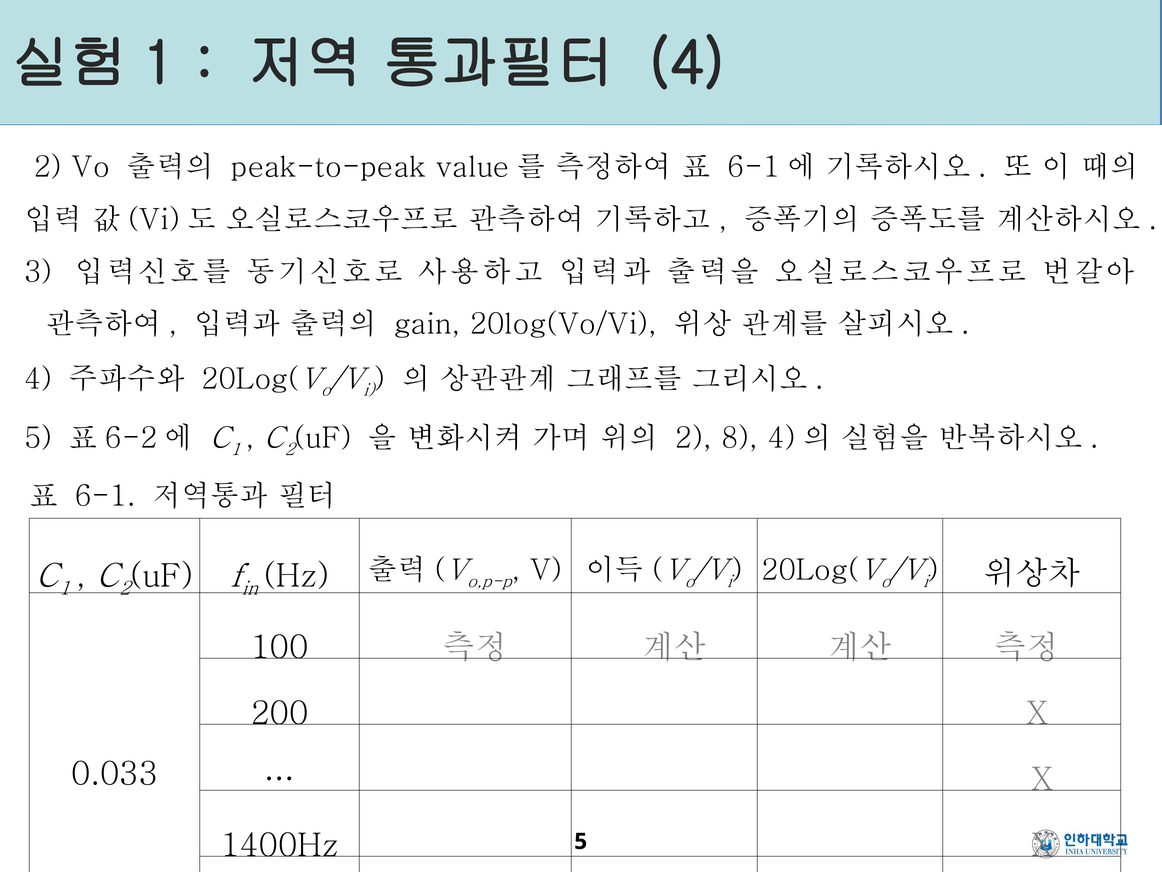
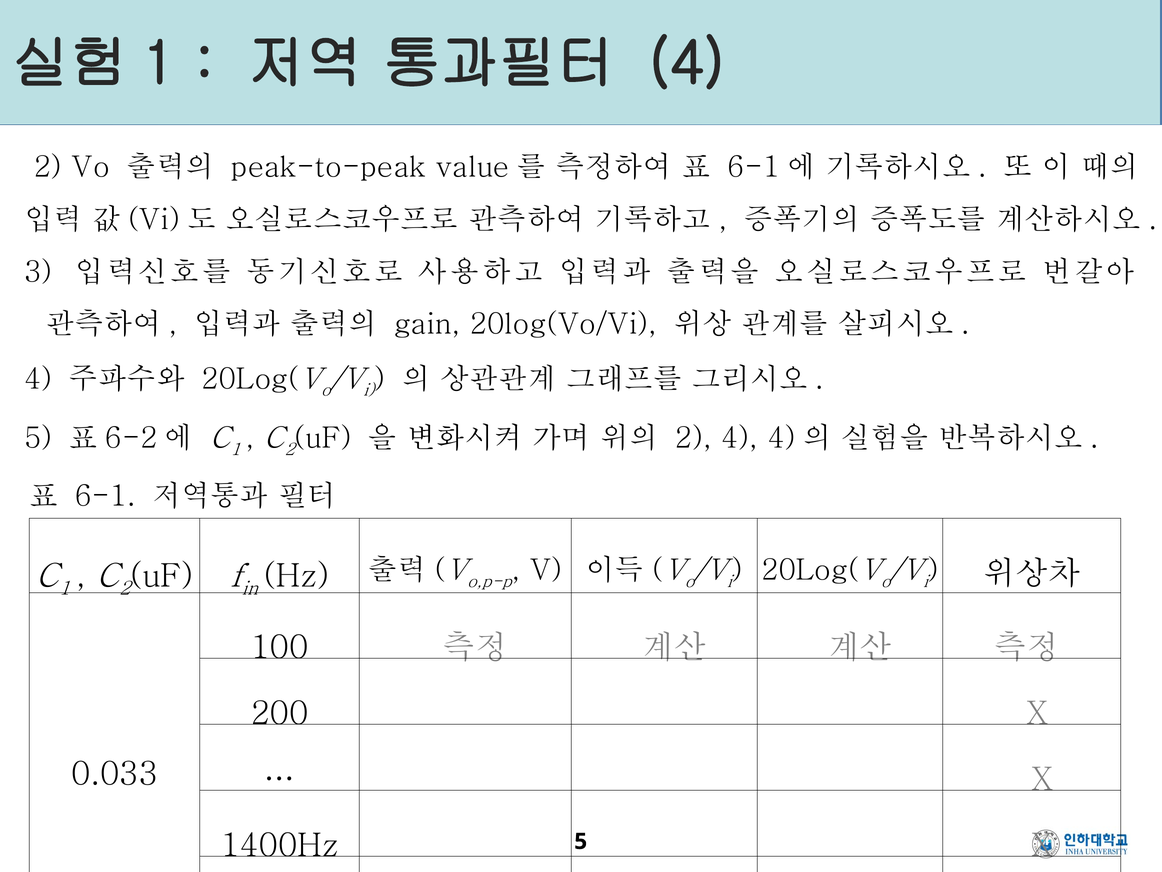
2 8: 8 -> 4 (740, 438)
